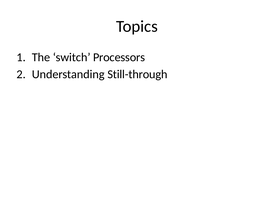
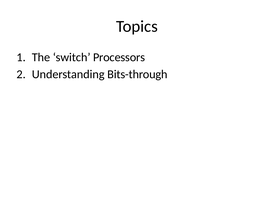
Still-through: Still-through -> Bits-through (137, 75)
